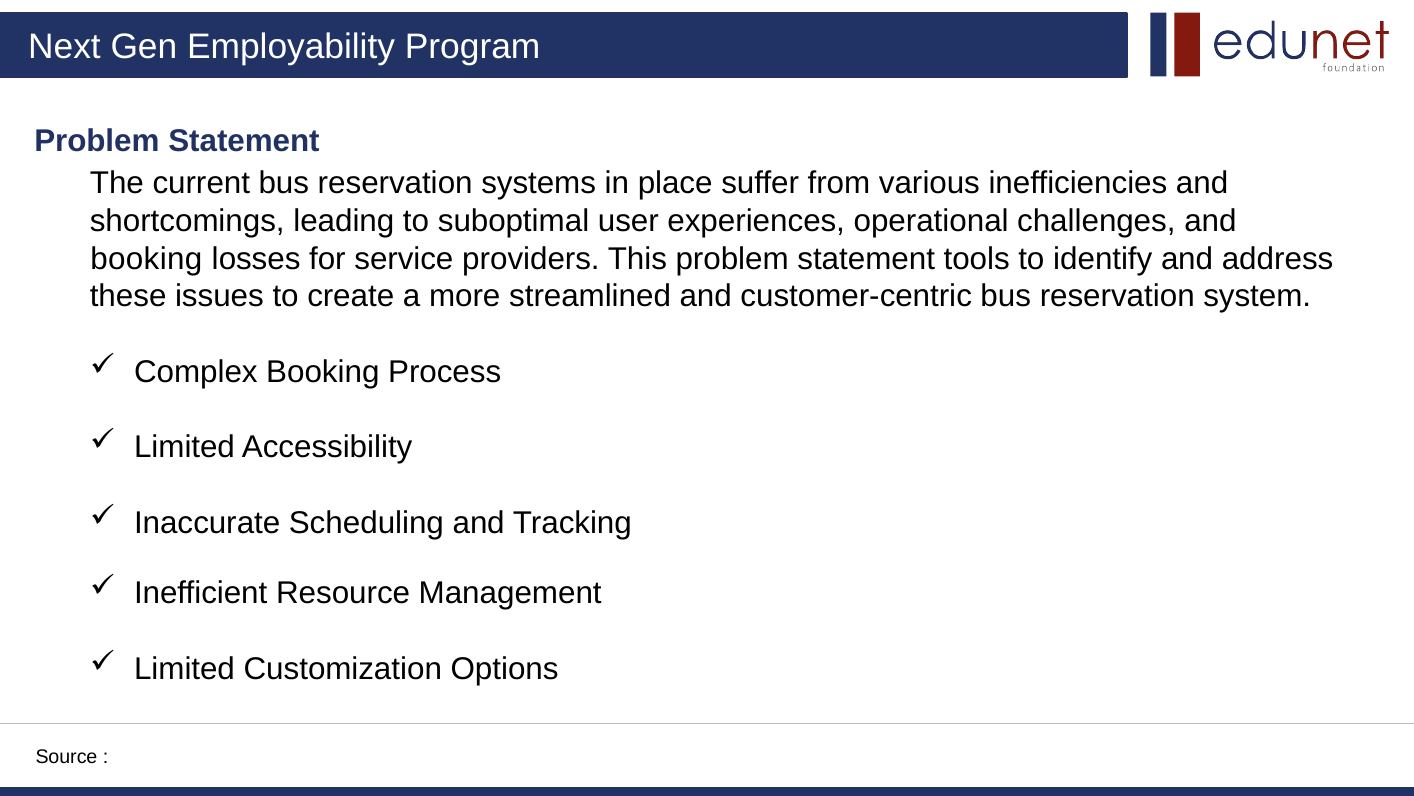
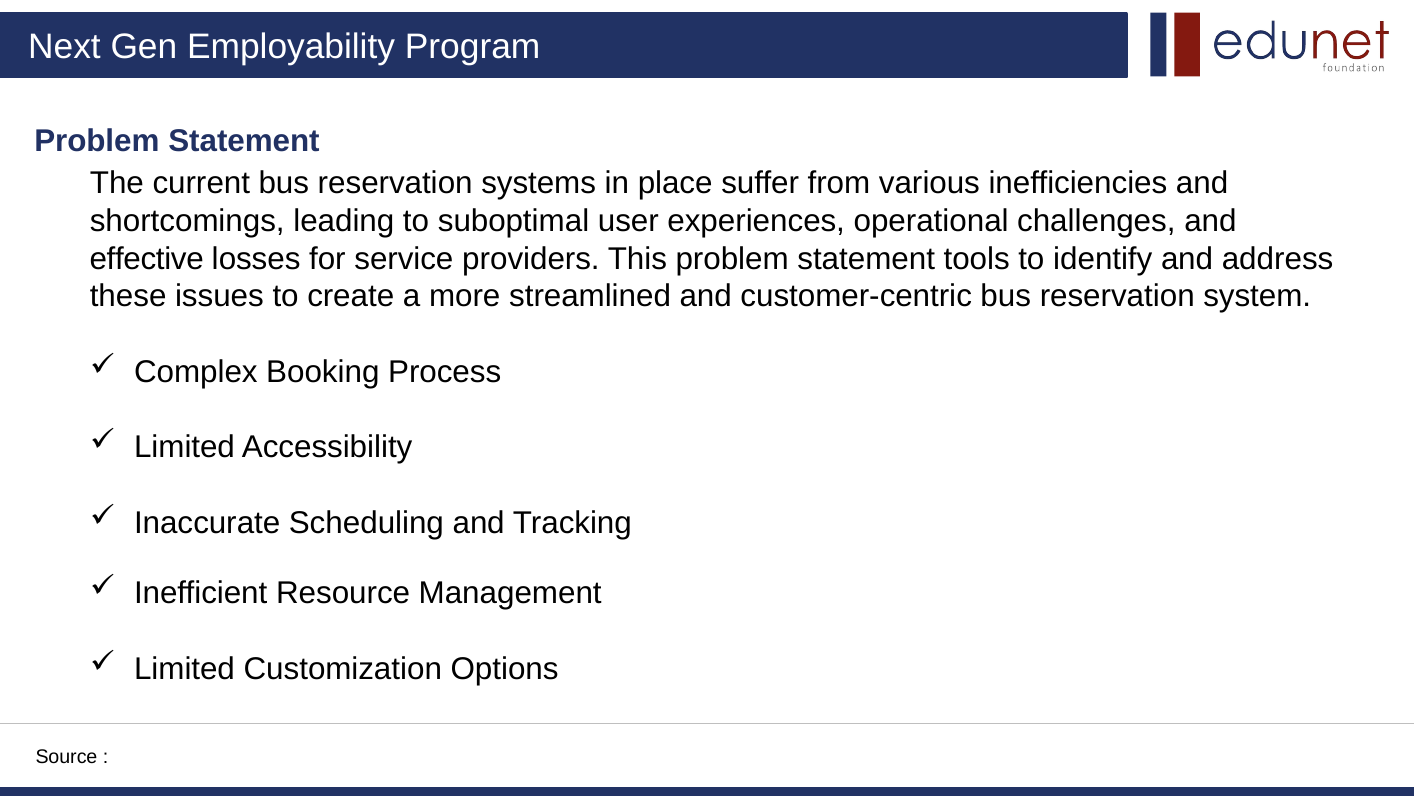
booking: booking -> effective (147, 259)
